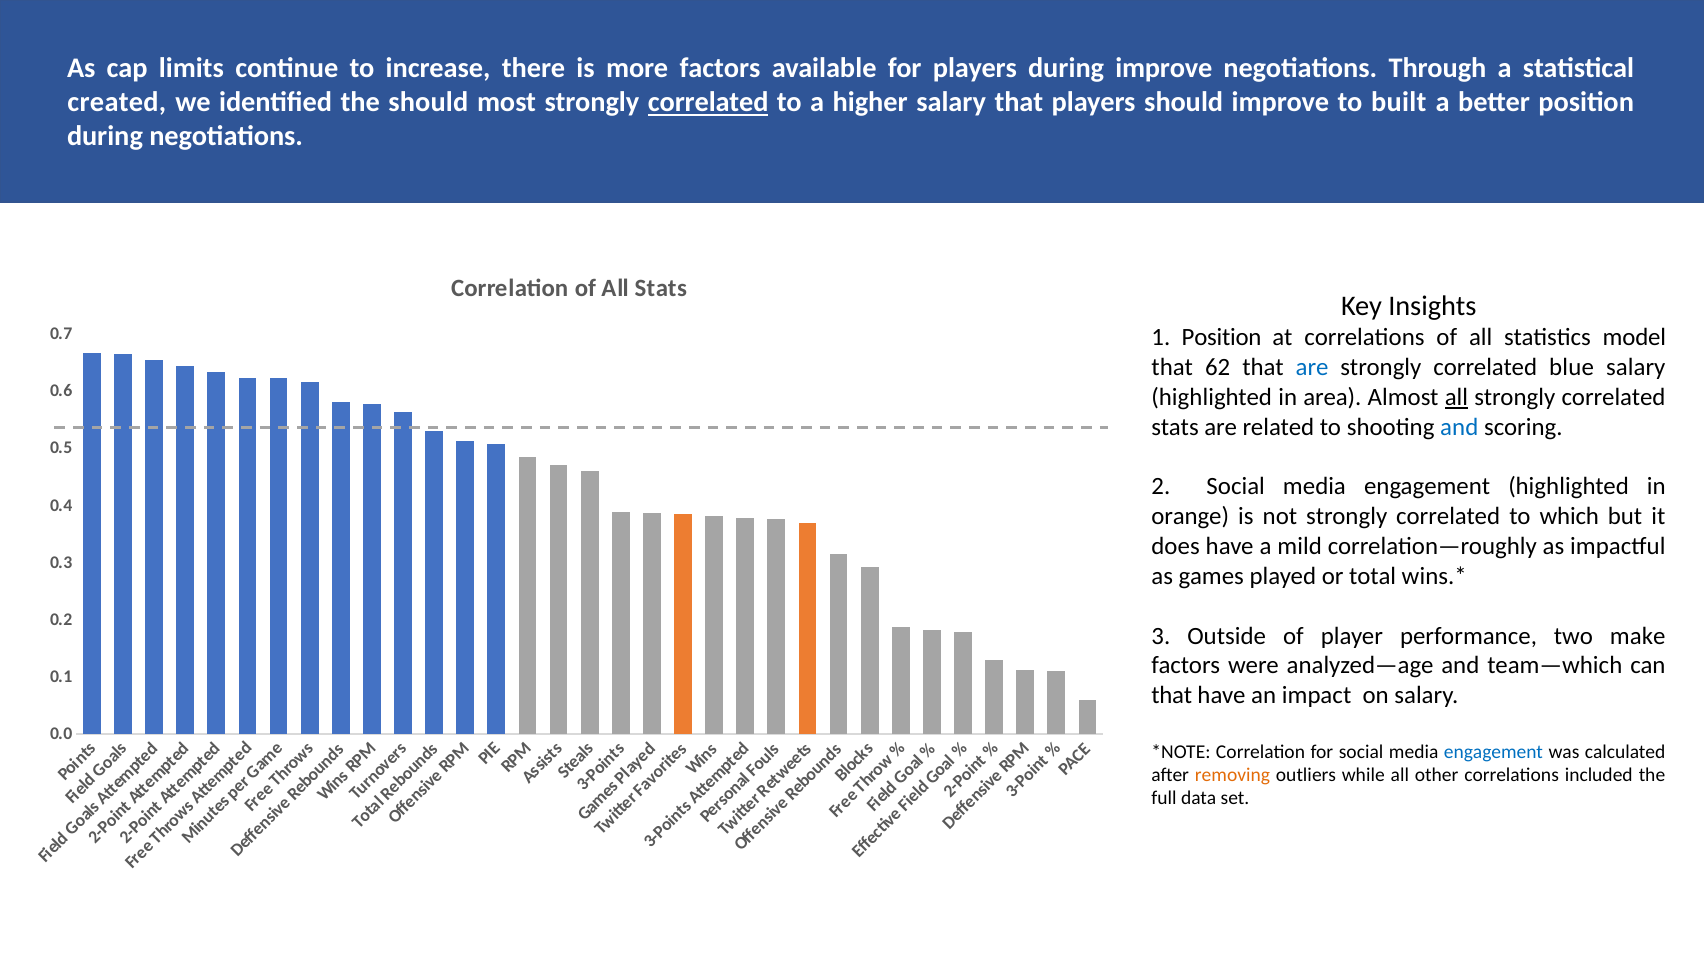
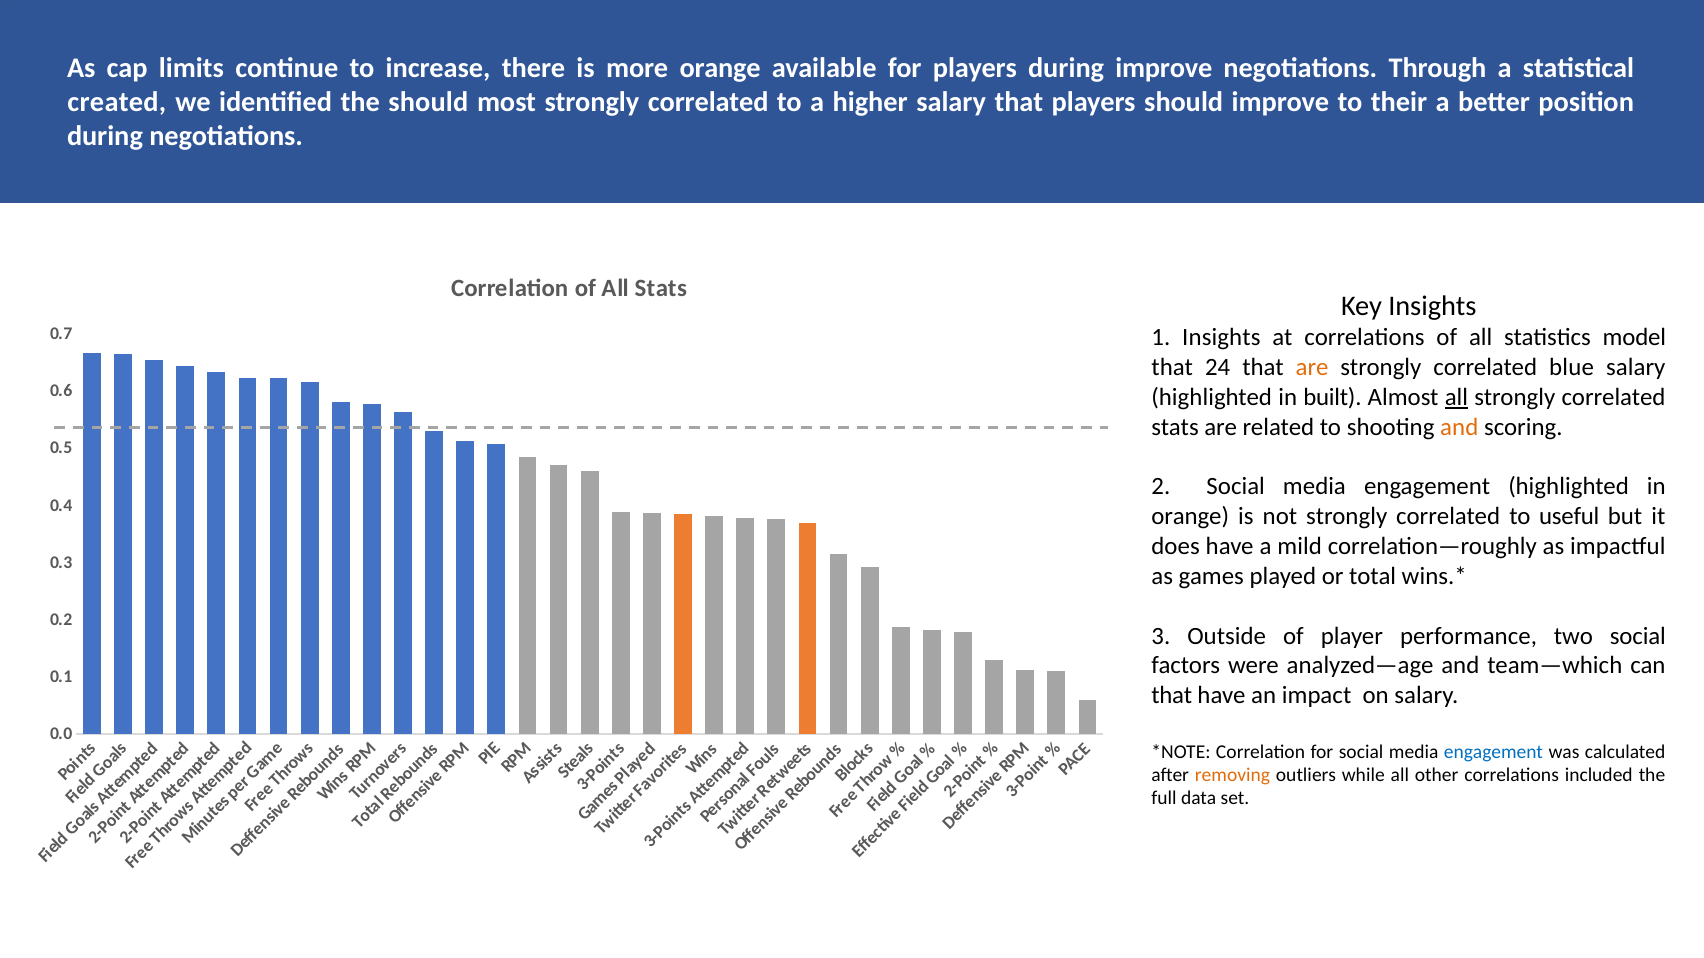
more factors: factors -> orange (720, 69)
correlated underline: present -> none (708, 103)
built: built -> their (1399, 103)
1 Position: Position -> Insights (1221, 338)
62: 62 -> 24 (1218, 368)
are colour: blue -> orange (1312, 368)
area: area -> built (1332, 398)
and colour: blue -> orange (1459, 427)
which: which -> useful (1569, 517)
two make: make -> social (1638, 636)
